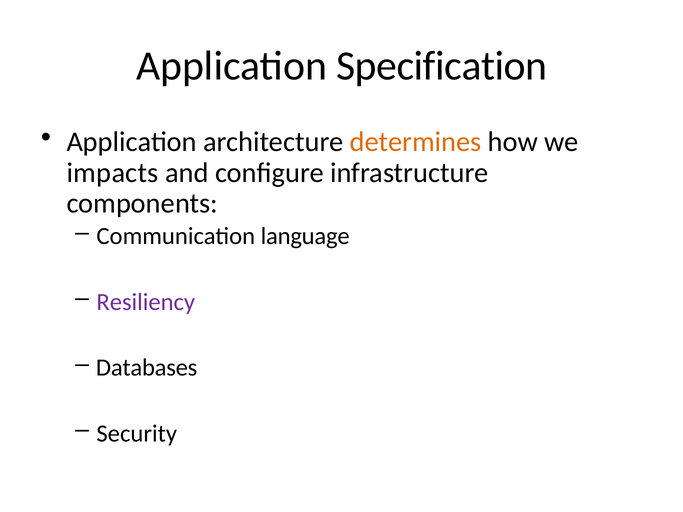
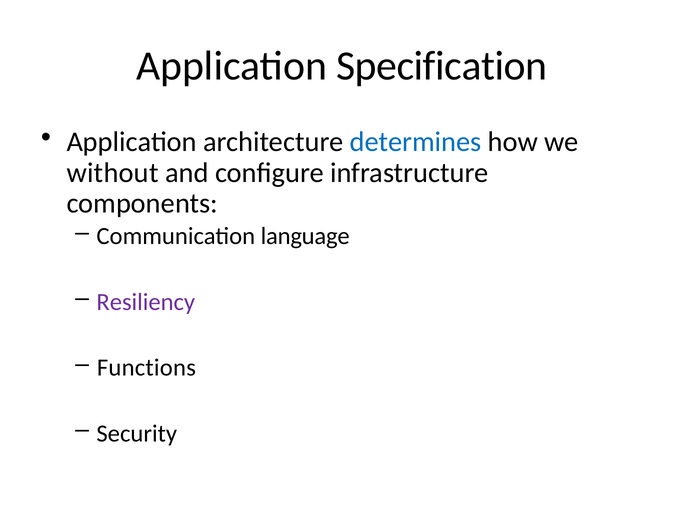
determines colour: orange -> blue (415, 142)
impacts: impacts -> without (113, 173)
Databases: Databases -> Functions (146, 368)
